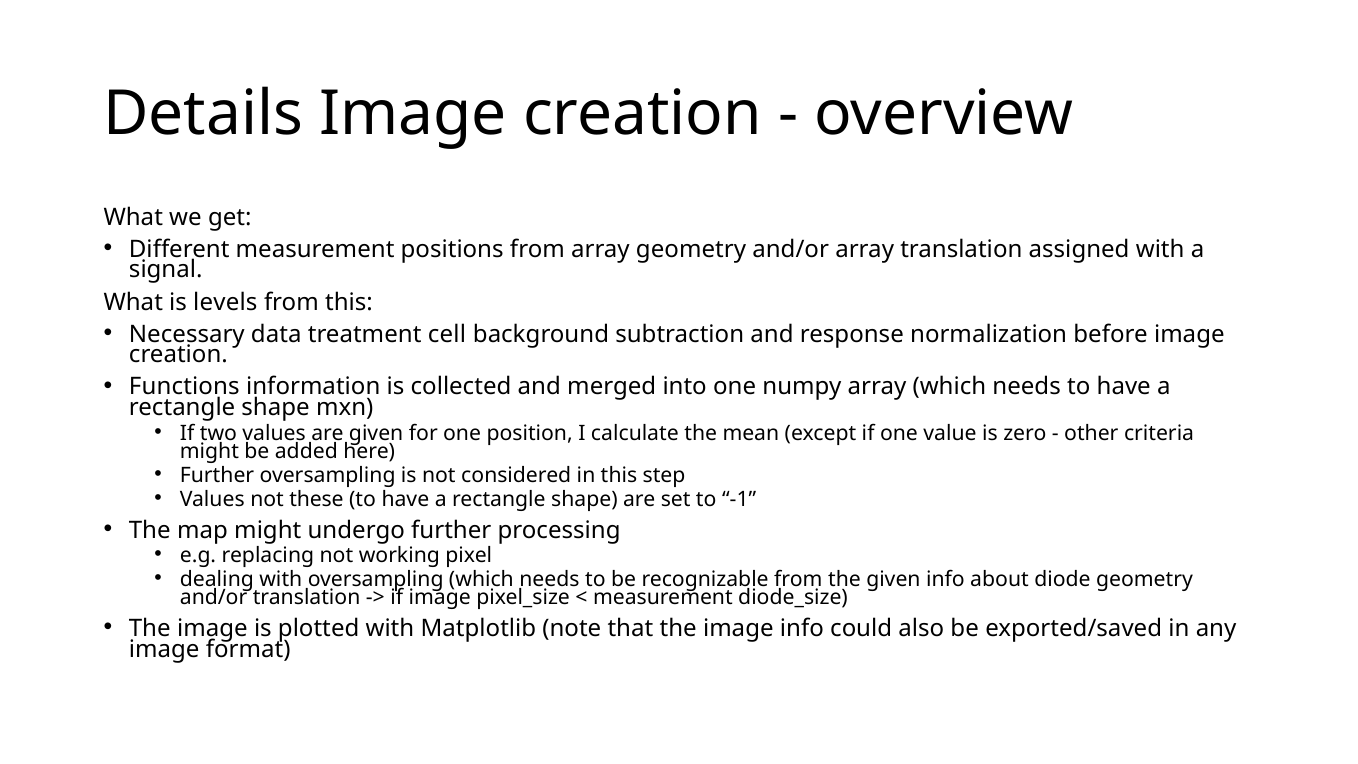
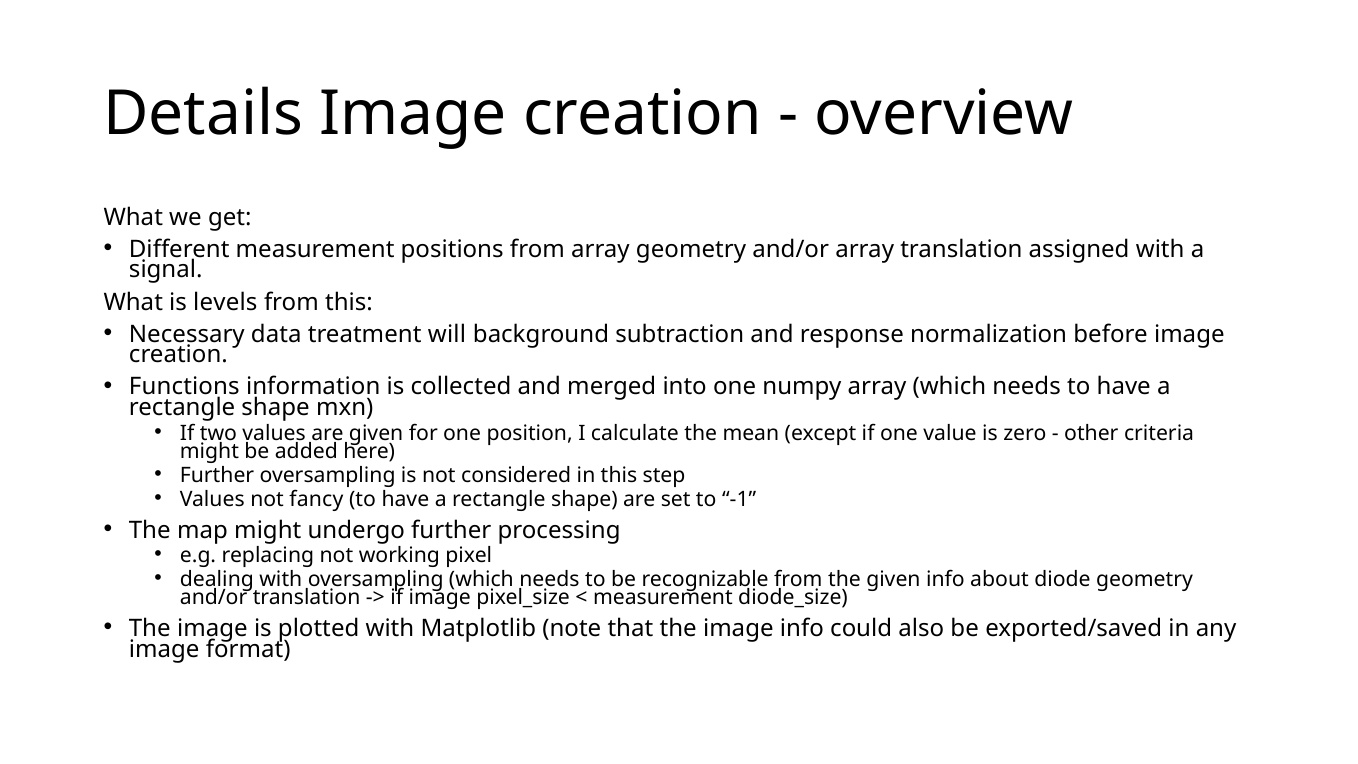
cell: cell -> will (447, 334)
these: these -> fancy (316, 499)
